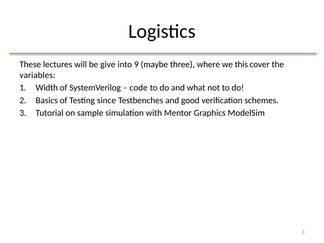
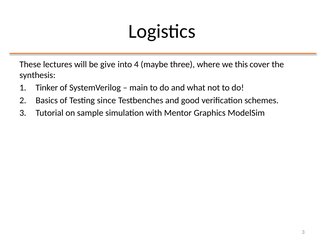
9: 9 -> 4 (136, 64)
variables: variables -> synthesis (37, 75)
Width: Width -> Tinker (47, 88)
code: code -> main (139, 88)
